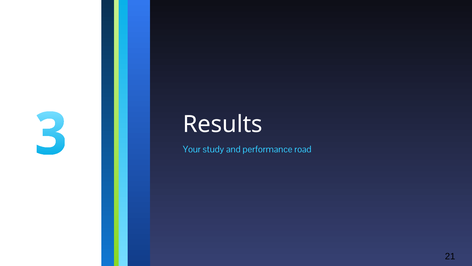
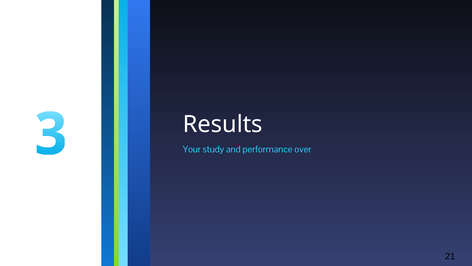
road: road -> over (303, 149)
